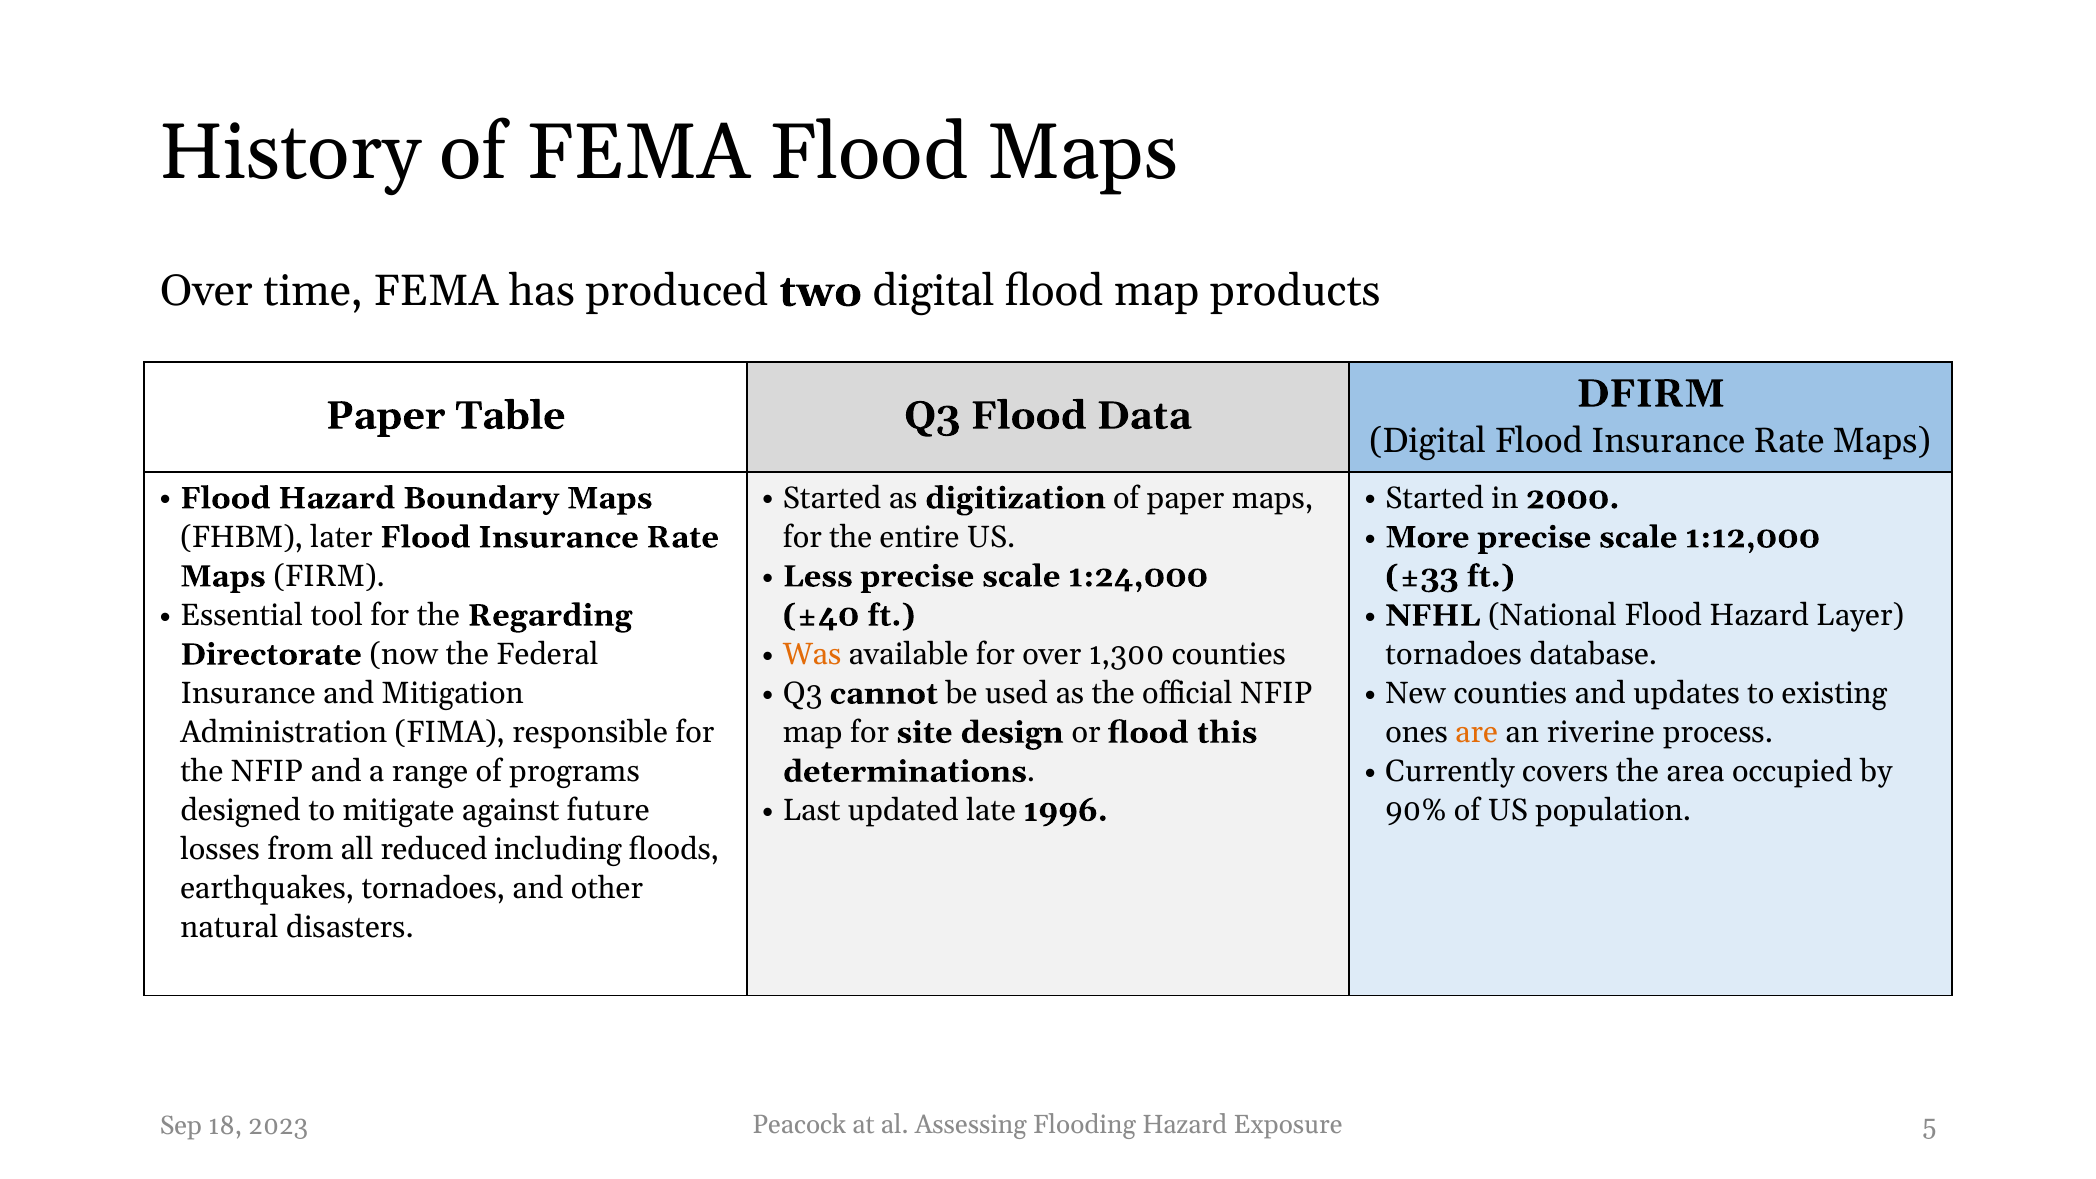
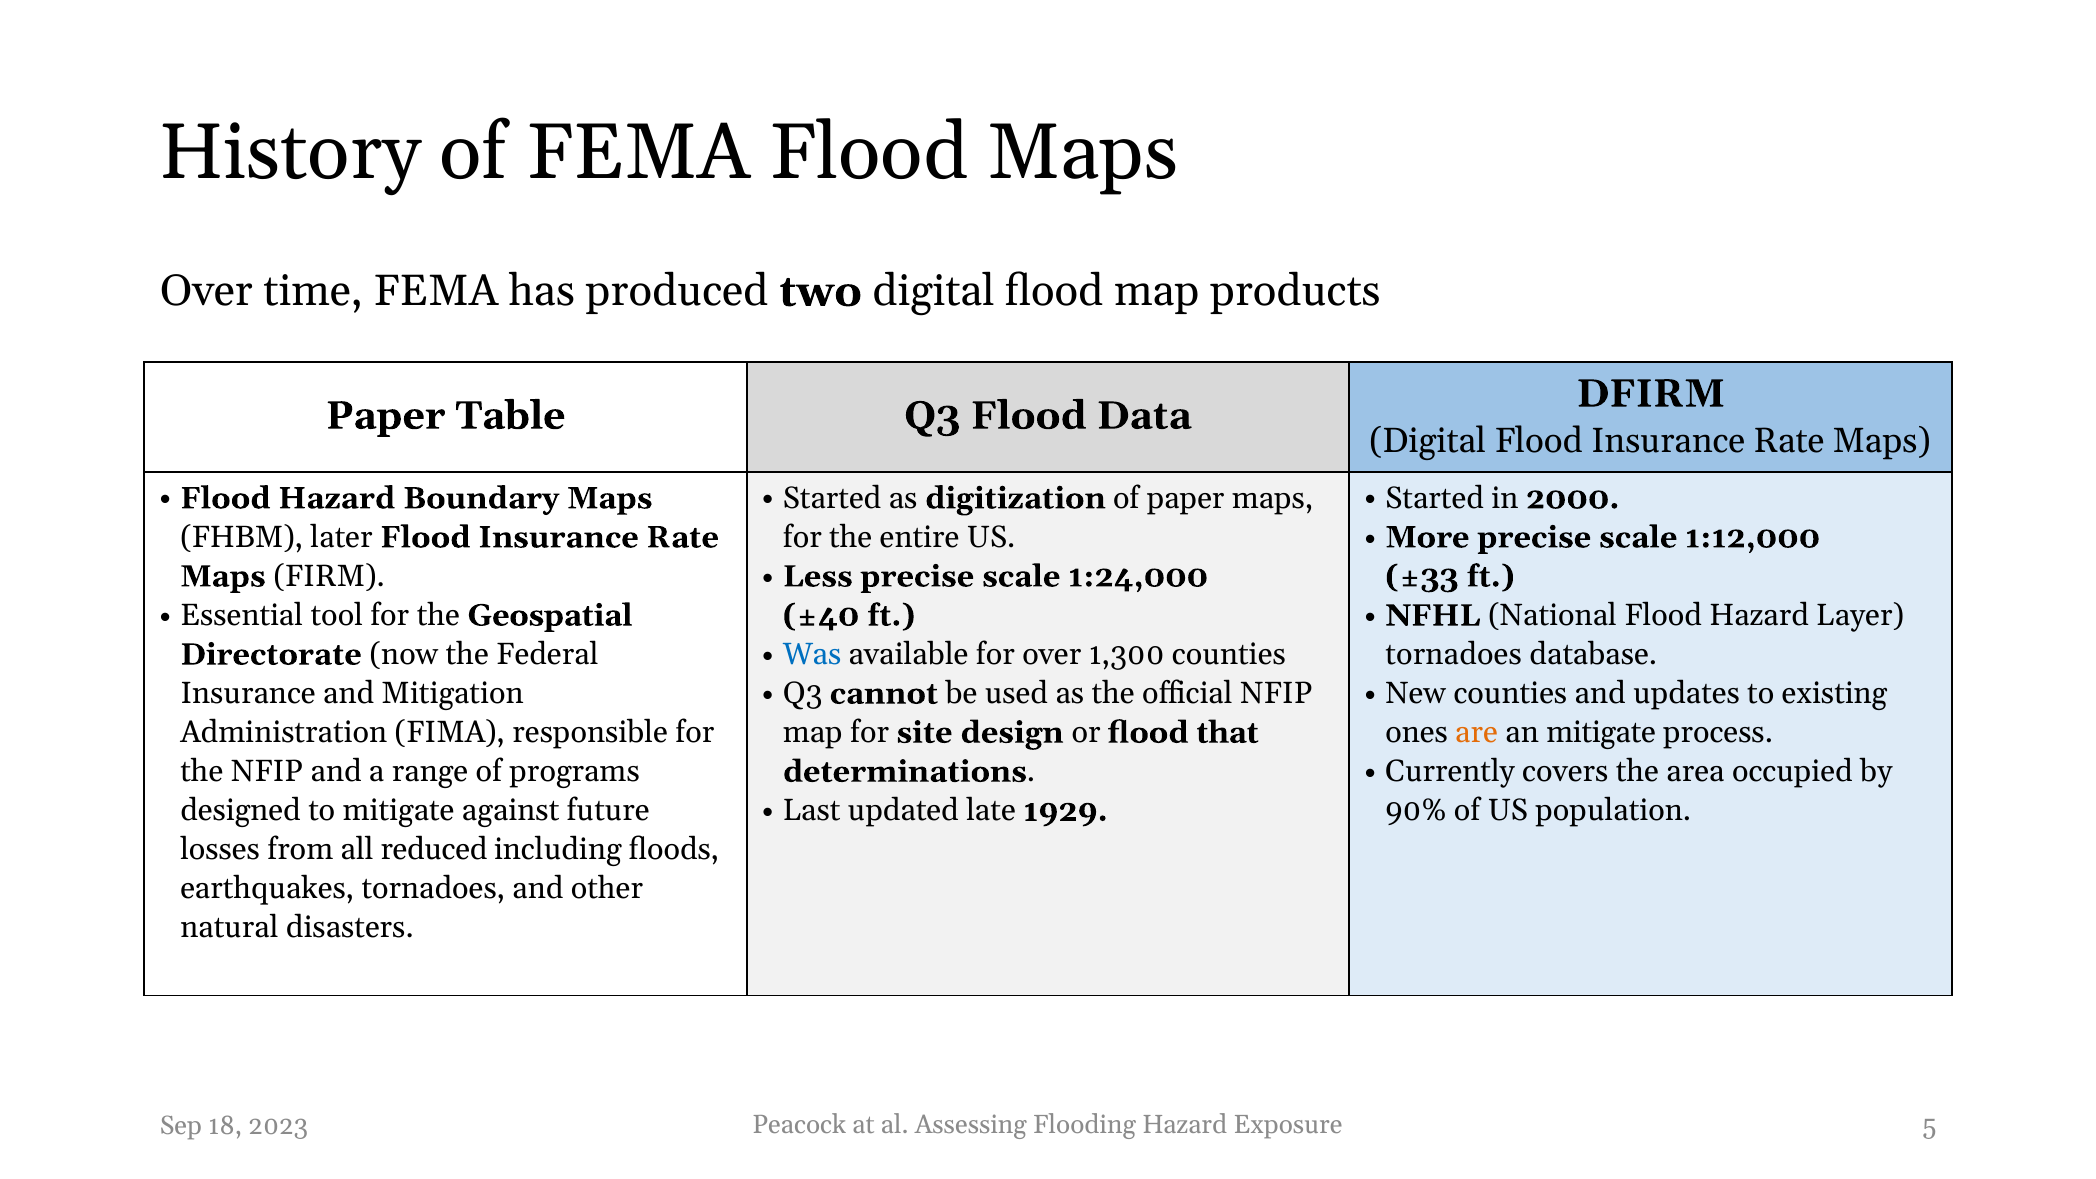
Regarding: Regarding -> Geospatial (550, 615)
Was colour: orange -> blue (812, 654)
this: this -> that (1228, 733)
an riverine: riverine -> mitigate (1601, 733)
1996: 1996 -> 1929 (1066, 811)
